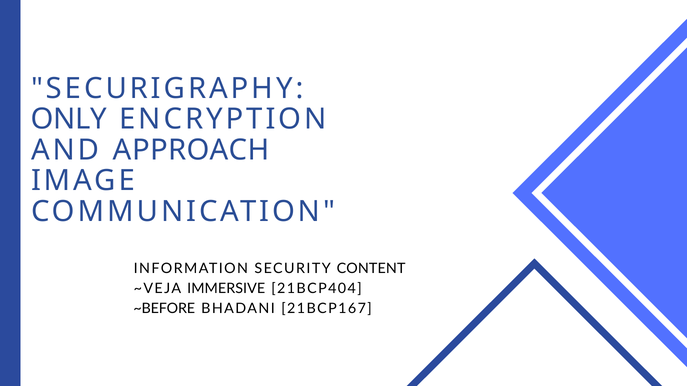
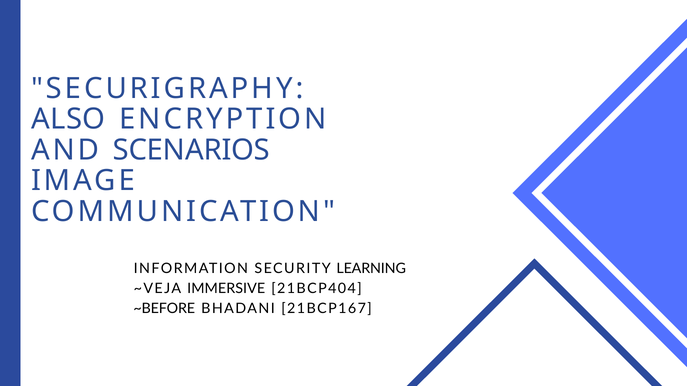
ONLY: ONLY -> ALSO (68, 119)
APPROACH: APPROACH -> SCENARIOS (191, 150)
CONTENT: CONTENT -> LEARNING (371, 269)
